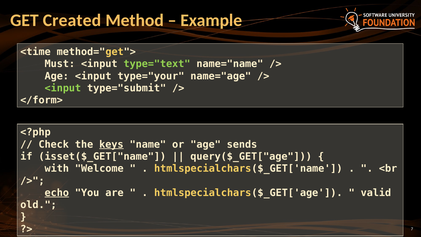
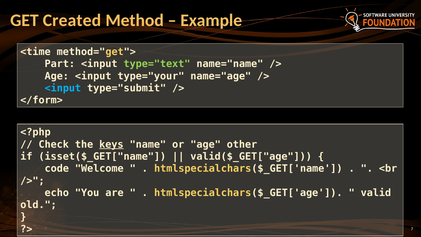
Must: Must -> Part (60, 64)
<input colour: light green -> light blue (63, 88)
sends: sends -> other (242, 144)
query($_GET["age: query($_GET["age -> valid($_GET["age (251, 156)
with: with -> code (57, 168)
echo underline: present -> none (57, 193)
